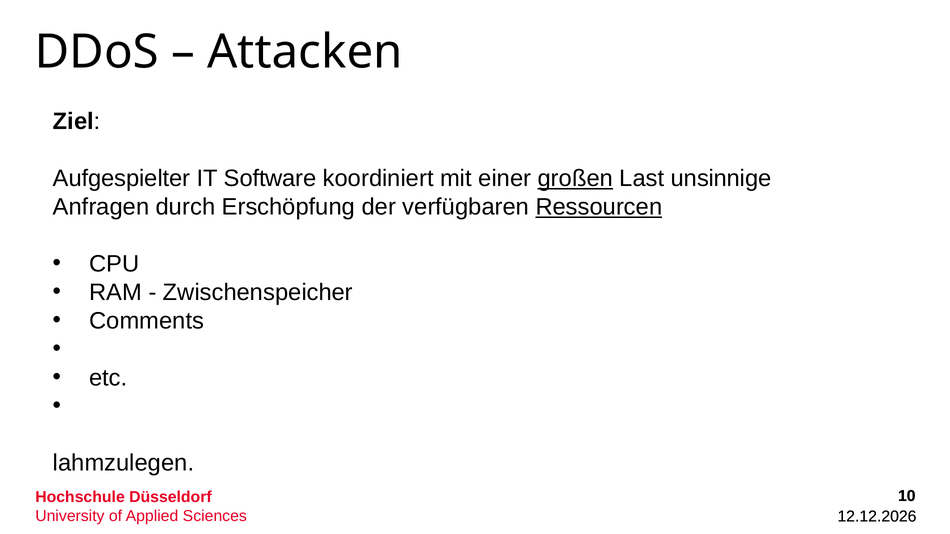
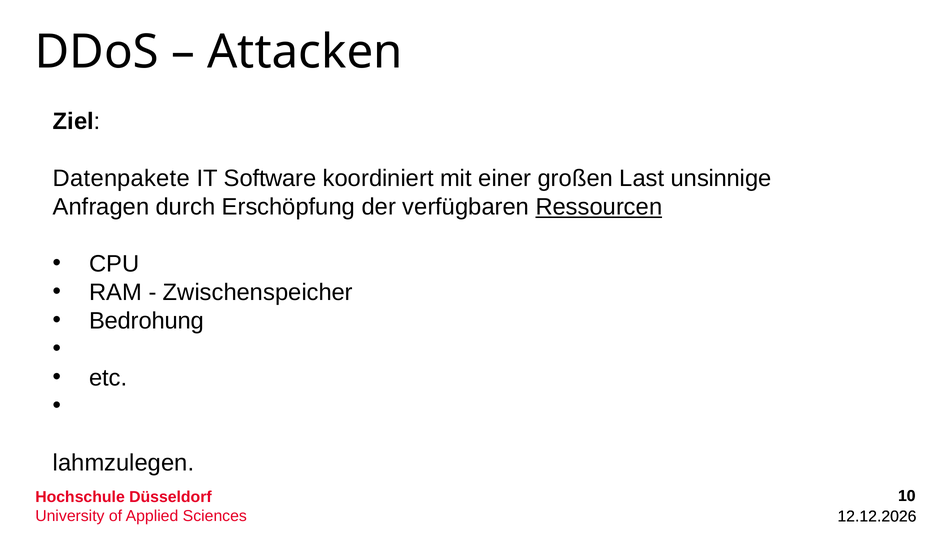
Aufgespielter: Aufgespielter -> Datenpakete (121, 178)
großen underline: present -> none (575, 178)
Comments: Comments -> Bedrohung (147, 321)
